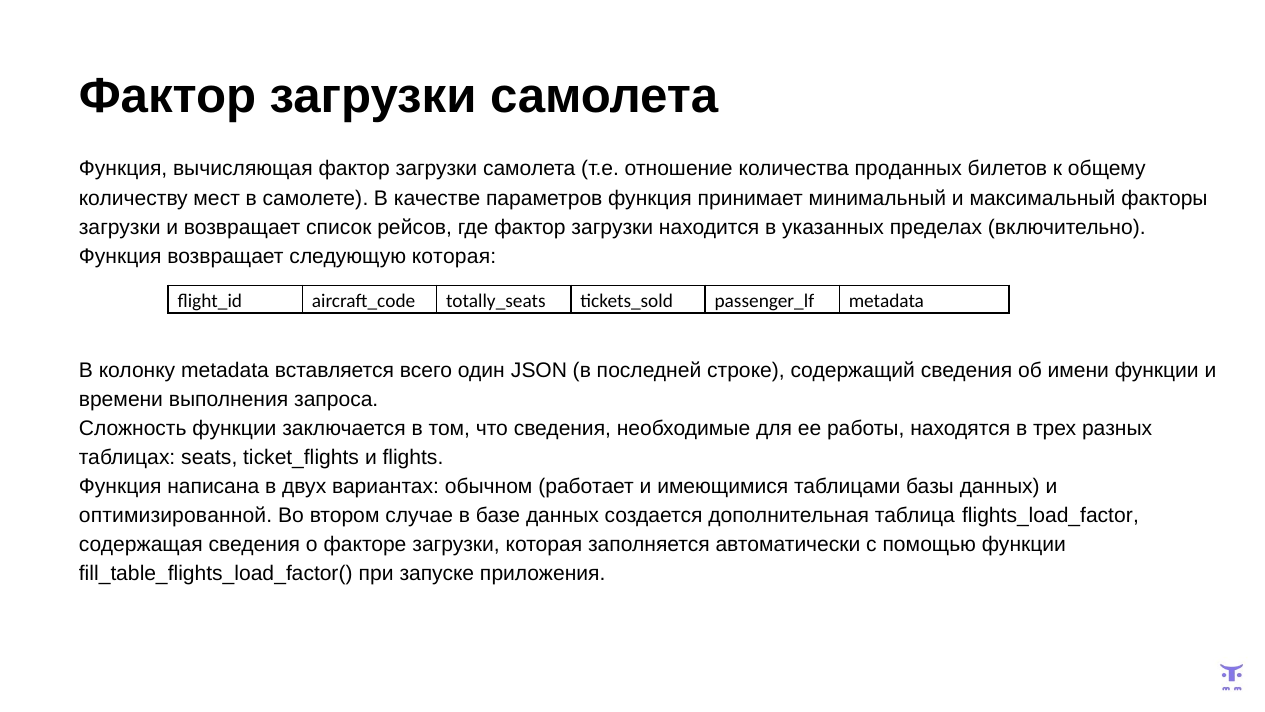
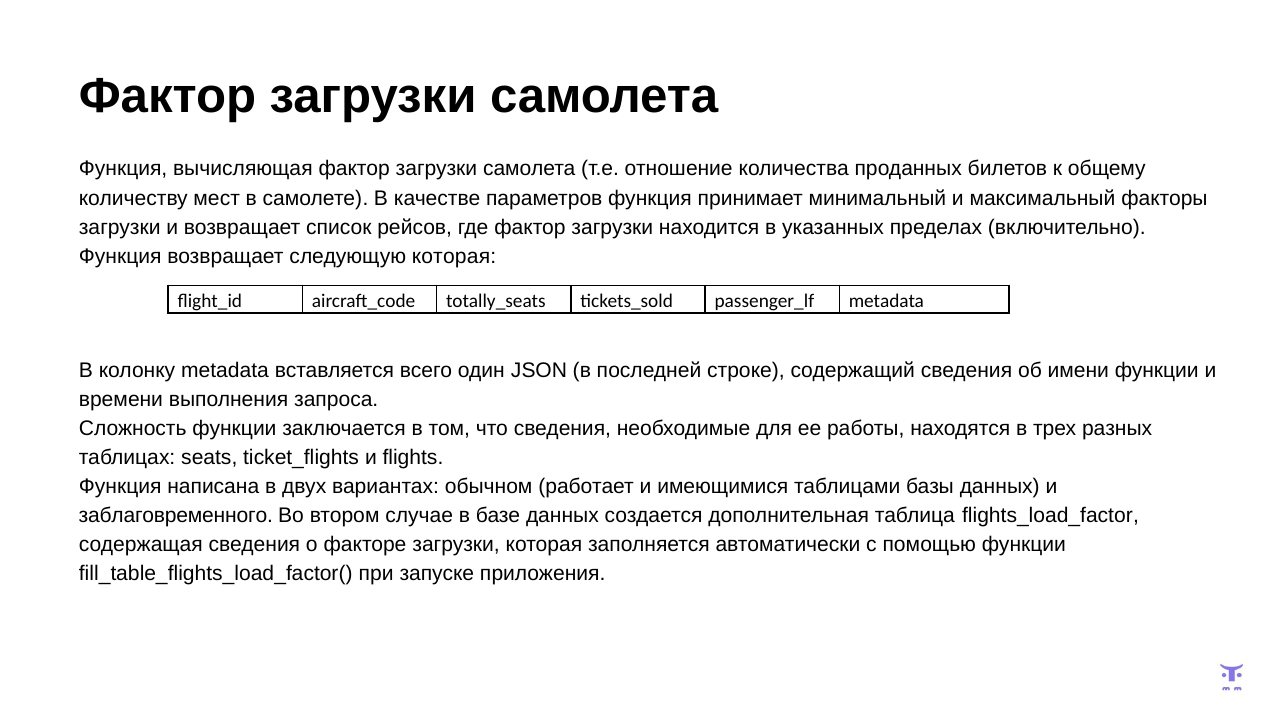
оптимизированной: оптимизированной -> заблаговременного (176, 515)
